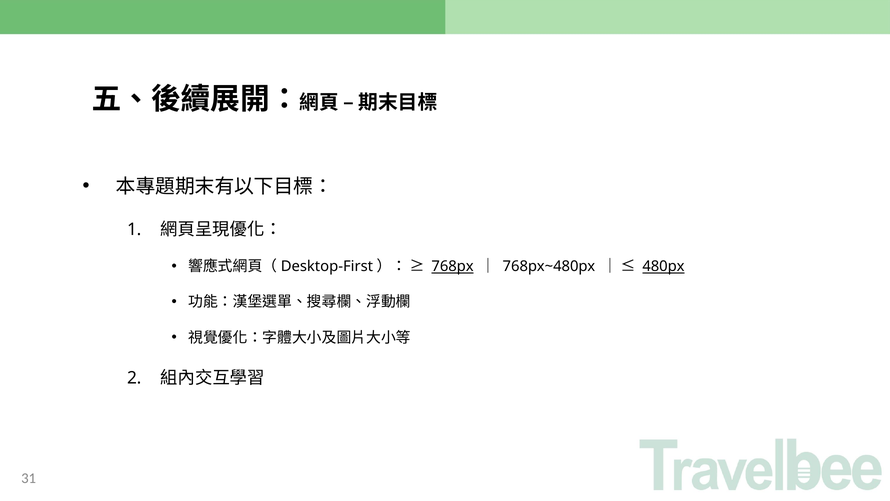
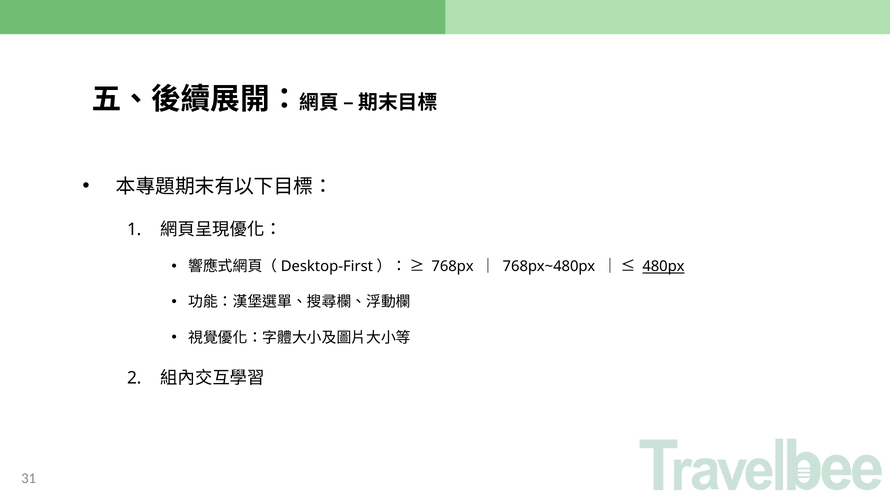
768px underline: present -> none (453, 266)
